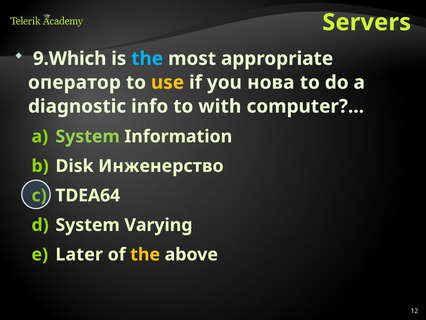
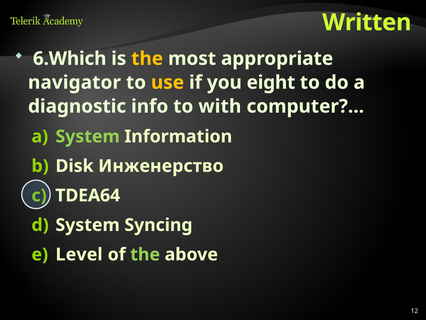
Servers: Servers -> Written (367, 22)
9.Which: 9.Which -> 6.Which (70, 59)
the colour: light blue -> yellow (147, 59)
оператор: оператор -> navigator (74, 82)
нова: нова -> eight (271, 82)
Varying: Varying -> Syncing (158, 225)
Later: Later -> Level (79, 254)
the colour: yellow -> light green (145, 254)
